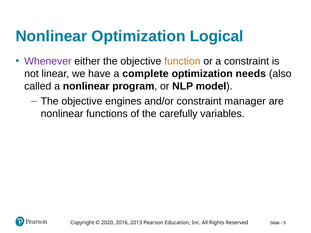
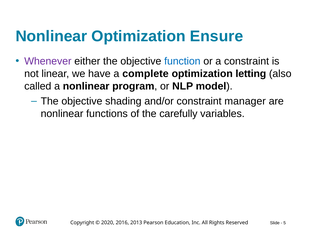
Logical: Logical -> Ensure (217, 36)
function colour: orange -> blue (182, 61)
needs: needs -> letting (251, 74)
engines: engines -> shading (123, 101)
